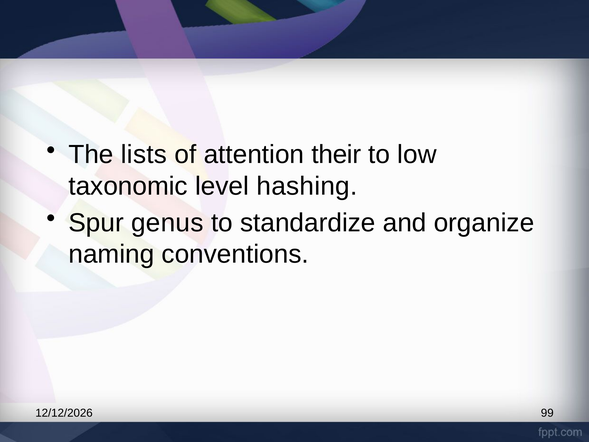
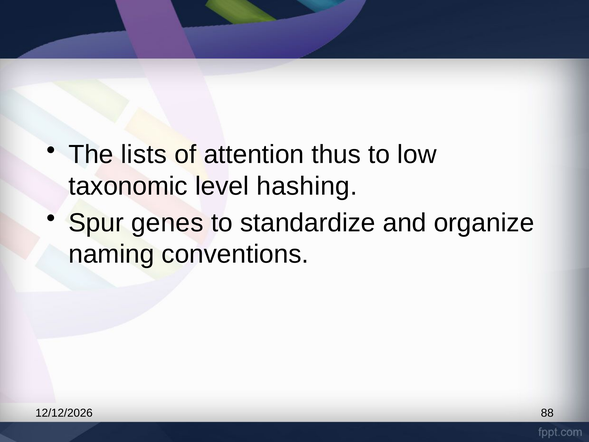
their: their -> thus (336, 155)
genus: genus -> genes (167, 223)
99: 99 -> 88 (547, 413)
